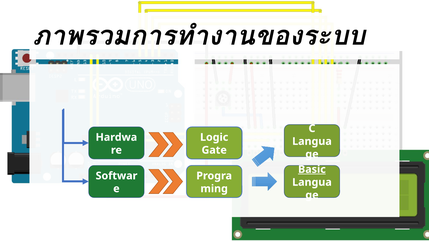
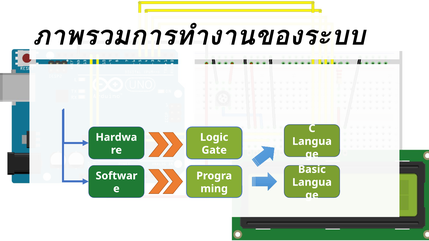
Basic underline: present -> none (312, 170)
